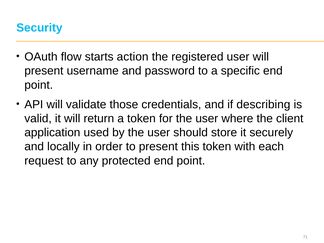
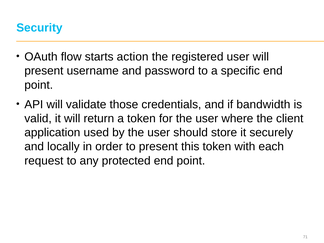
describing: describing -> bandwidth (263, 104)
